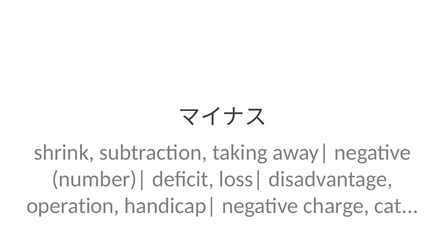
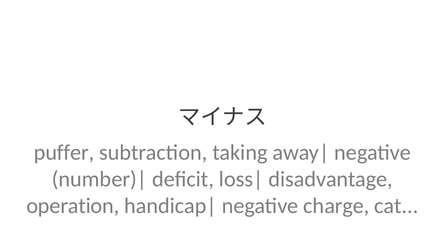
shrink: shrink -> puffer (64, 153)
